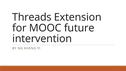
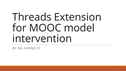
future: future -> model (79, 28)
